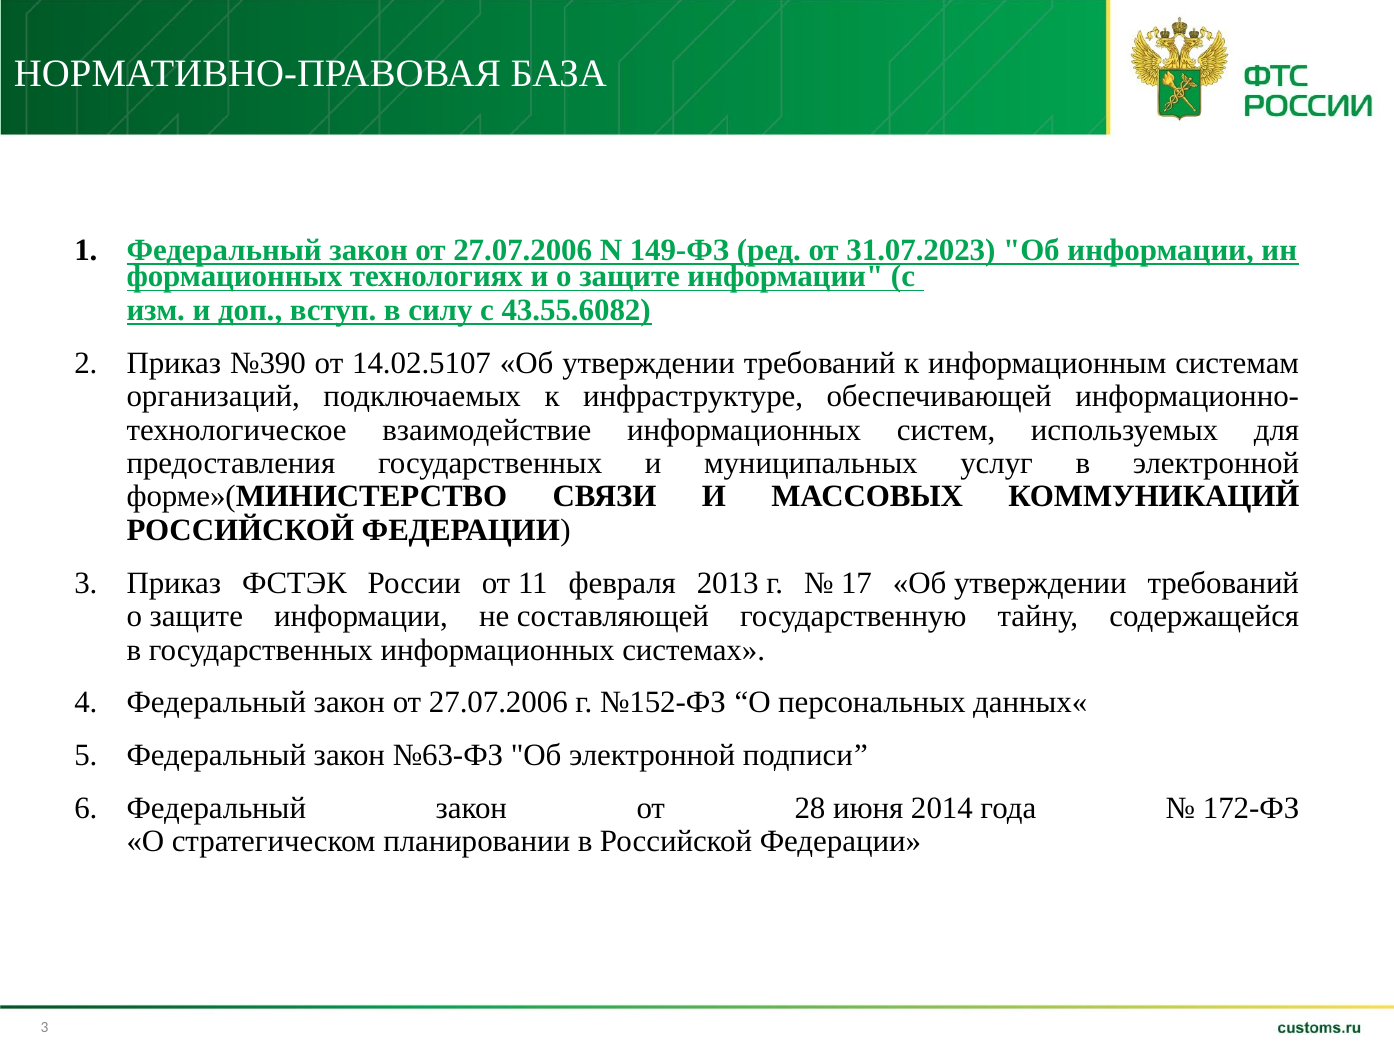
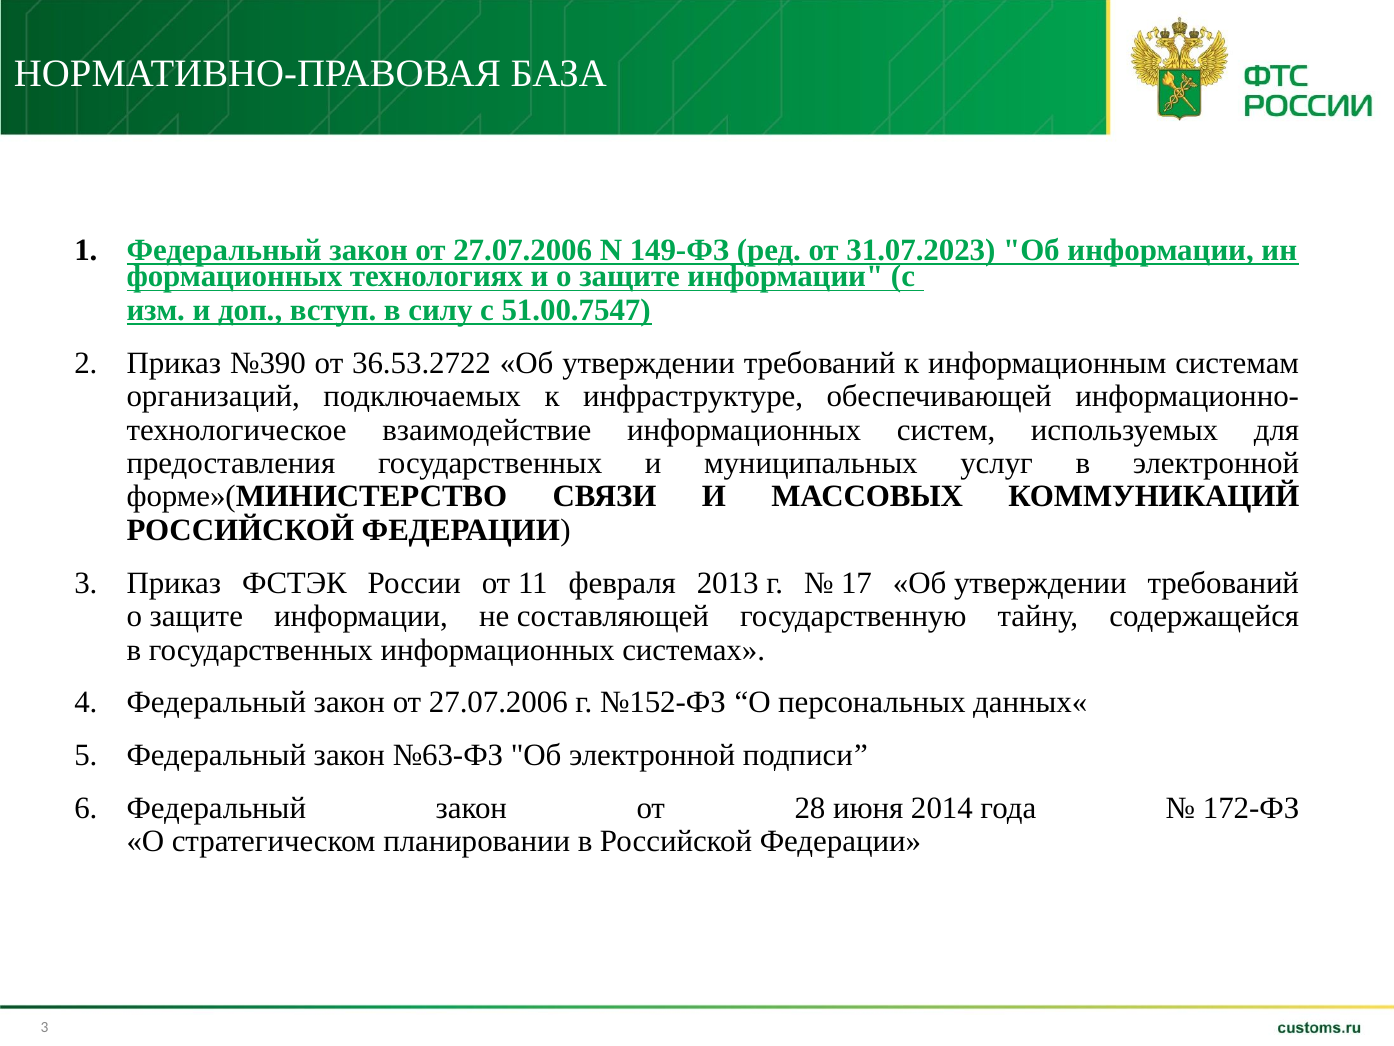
43.55.6082: 43.55.6082 -> 51.00.7547 (576, 310)
14.02.5107: 14.02.5107 -> 36.53.2722 (422, 363)
